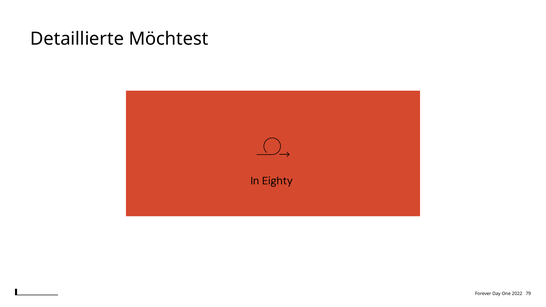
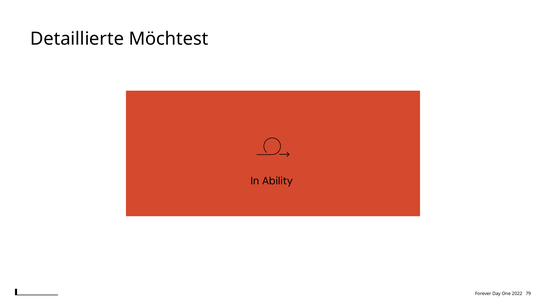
Eighty: Eighty -> Ability (277, 181)
